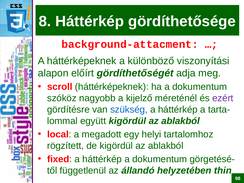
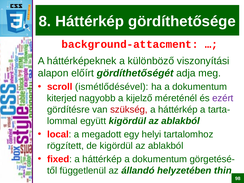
scroll háttérképeknek: háttérképeknek -> ismétlődésével (112, 87)
szóköz: szóköz -> kiterjed (62, 98)
szükség colour: blue -> red (129, 110)
